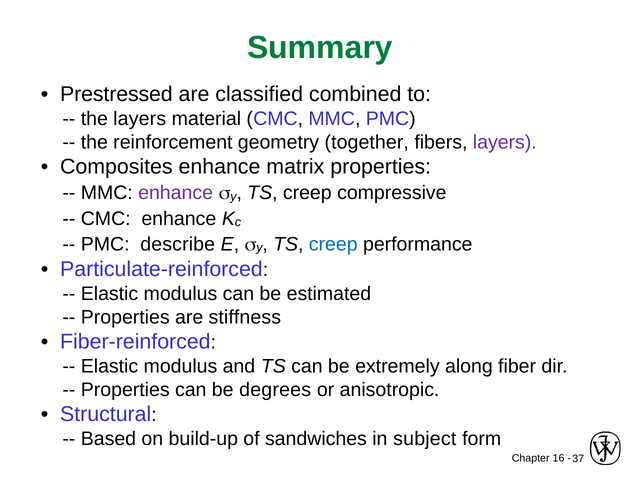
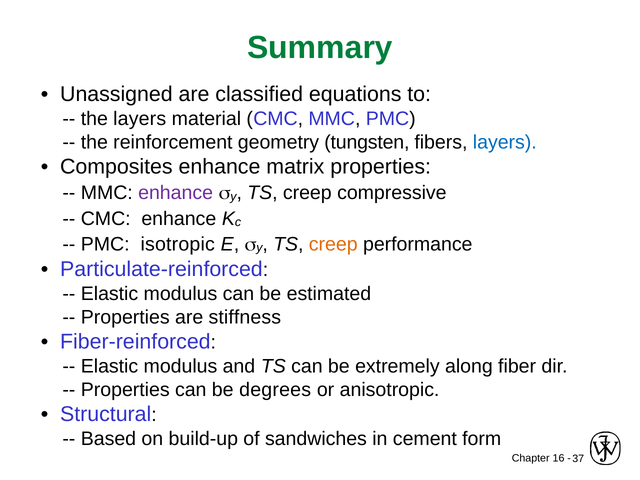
Prestressed: Prestressed -> Unassigned (116, 94)
combined: combined -> equations (355, 94)
together: together -> tungsten (367, 142)
layers colour: purple -> blue (505, 142)
describe: describe -> isotropic (178, 244)
creep colour: blue -> orange (333, 244)
subject: subject -> cement (425, 439)
